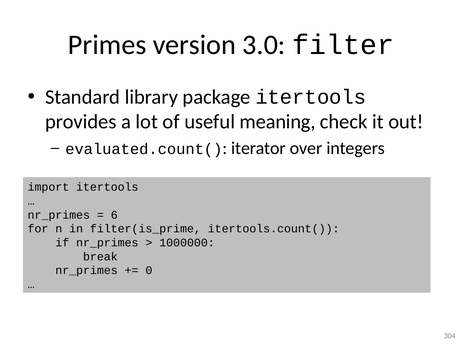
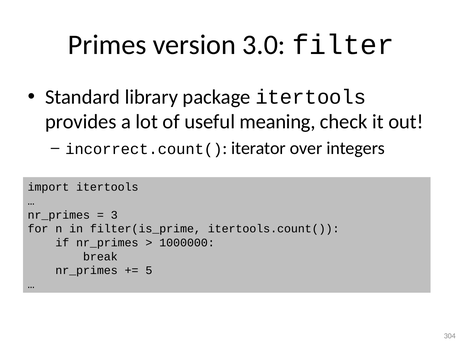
evaluated.count(: evaluated.count( -> incorrect.count( (144, 149)
6: 6 -> 3 (114, 215)
0: 0 -> 5 (149, 270)
